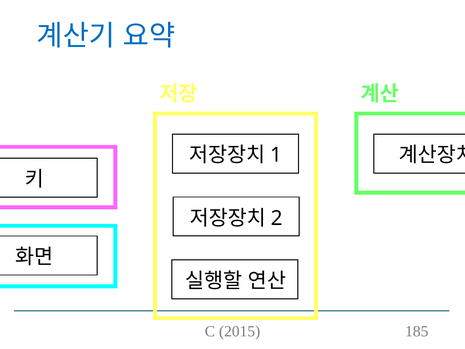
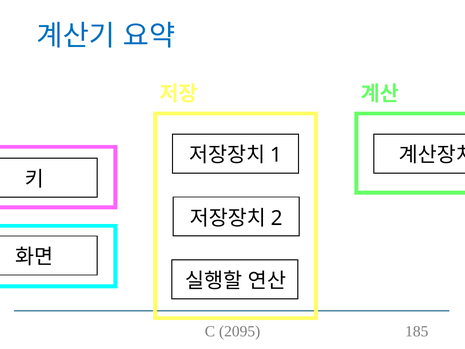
2015: 2015 -> 2095 (240, 331)
